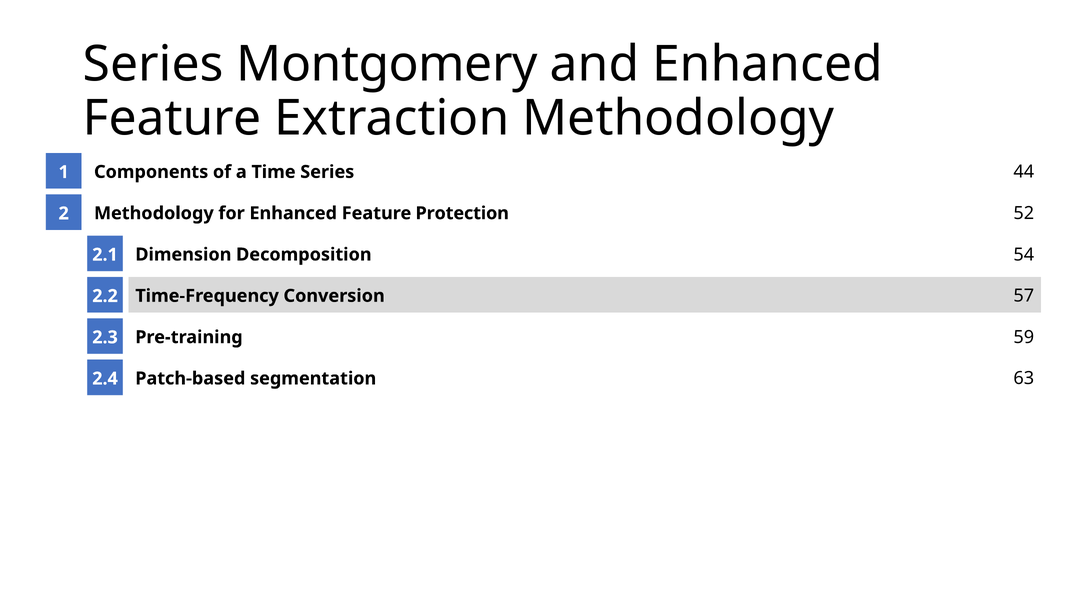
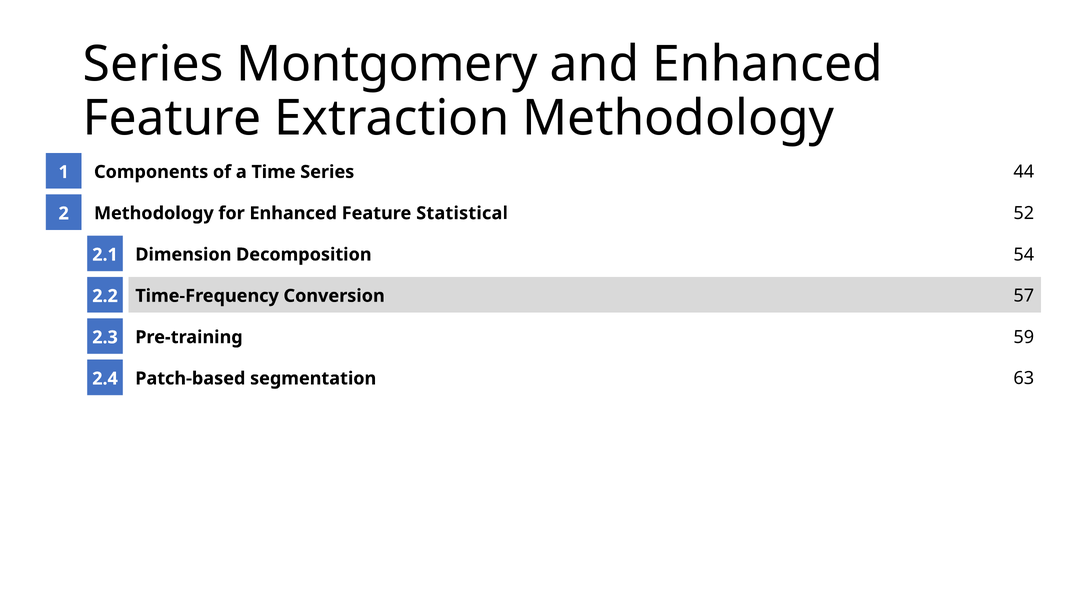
Protection: Protection -> Statistical (462, 213)
